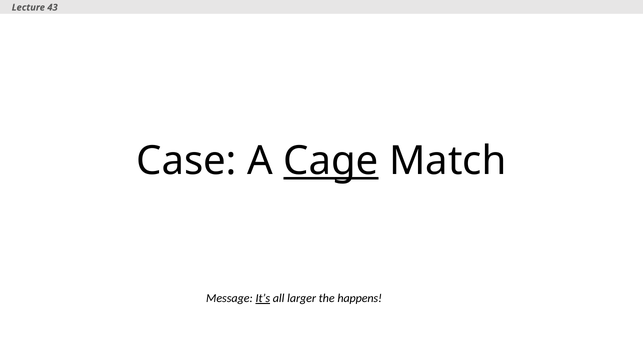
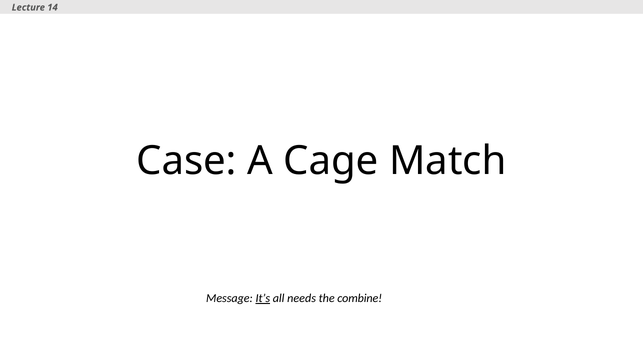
43: 43 -> 14 (53, 7)
Cage underline: present -> none (331, 161)
larger: larger -> needs (302, 298)
happens: happens -> combine (360, 298)
